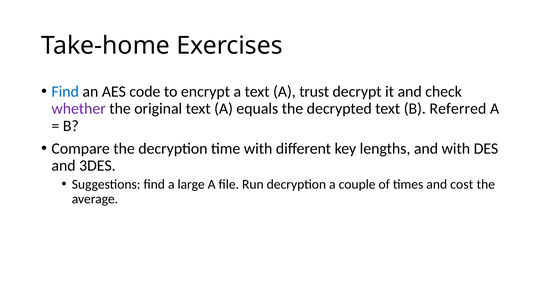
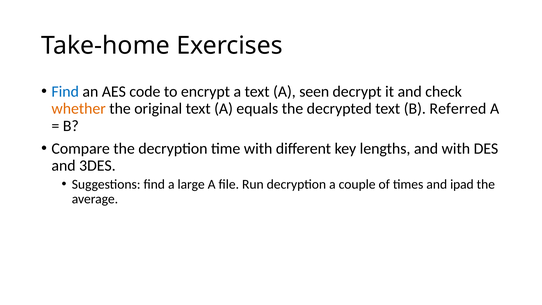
trust: trust -> seen (314, 92)
whether colour: purple -> orange (79, 109)
cost: cost -> ipad (462, 184)
